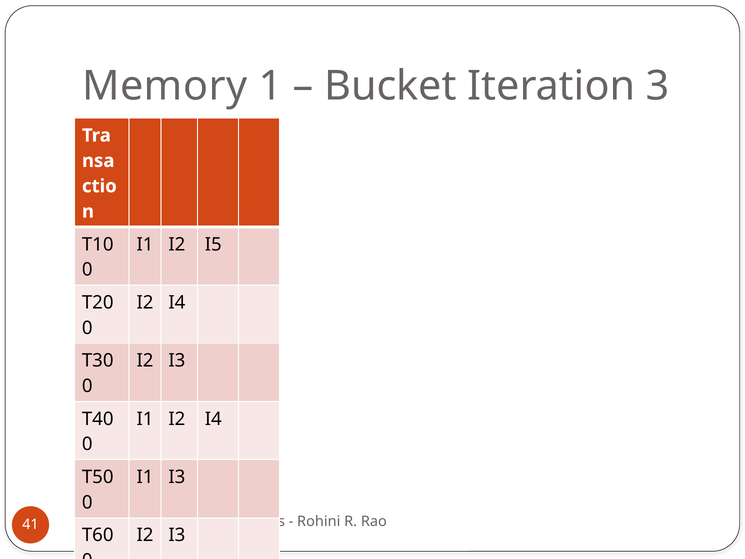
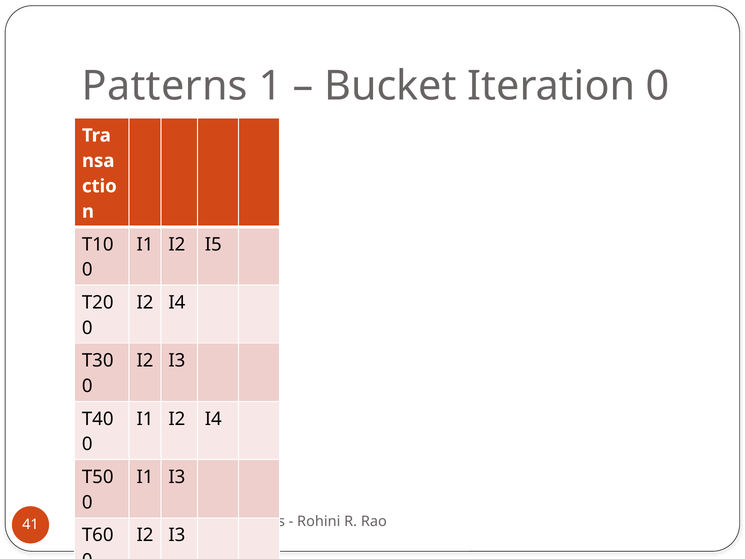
Memory: Memory -> Patterns (165, 86)
Iteration 3: 3 -> 0 (658, 86)
